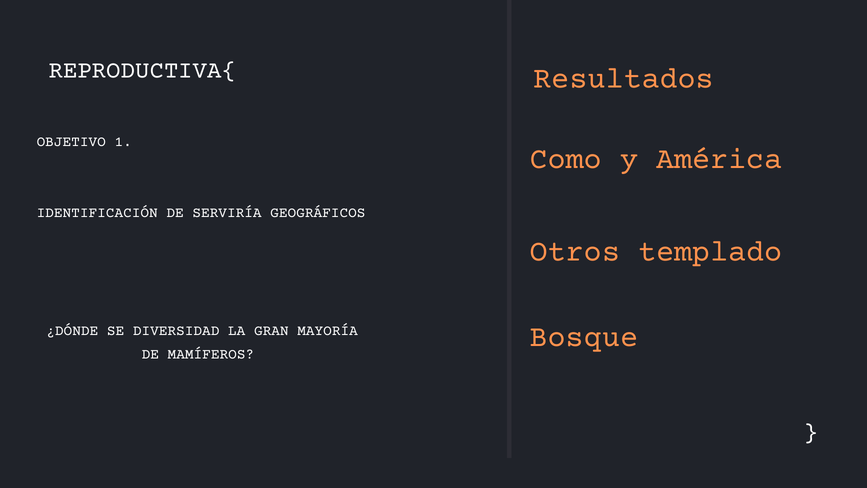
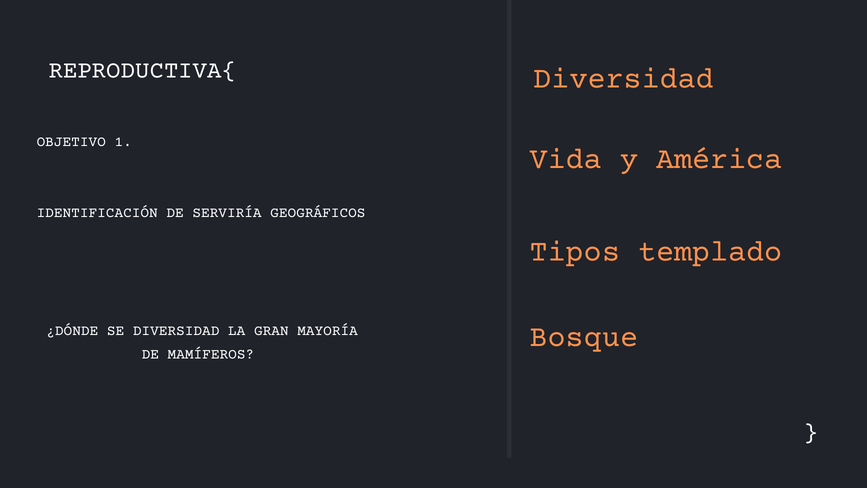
Resultados: Resultados -> Diversidad (624, 78)
Como: Como -> Vida (566, 158)
Otros: Otros -> Tipos (575, 251)
